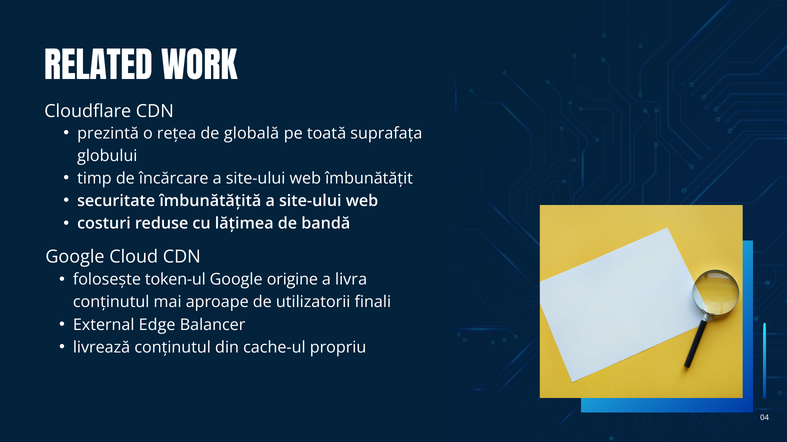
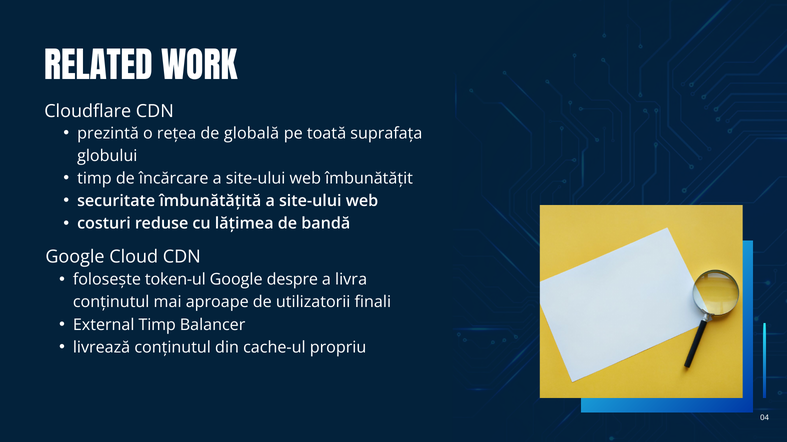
origine: origine -> despre (292, 280)
External Edge: Edge -> Timp (157, 325)
